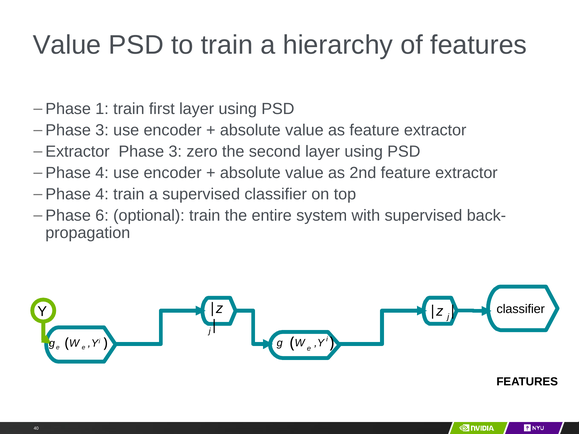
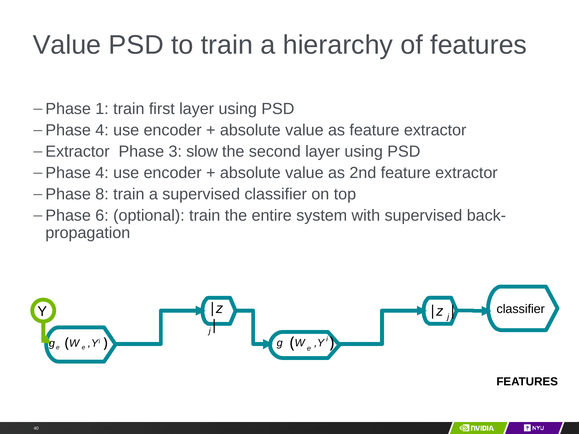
3: 3 -> 4 (102, 130)
zero: zero -> slow (202, 152)
4: 4 -> 8 (102, 194)
